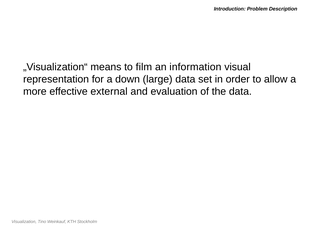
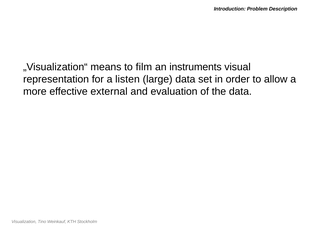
information: information -> instruments (196, 67)
down: down -> listen (128, 80)
